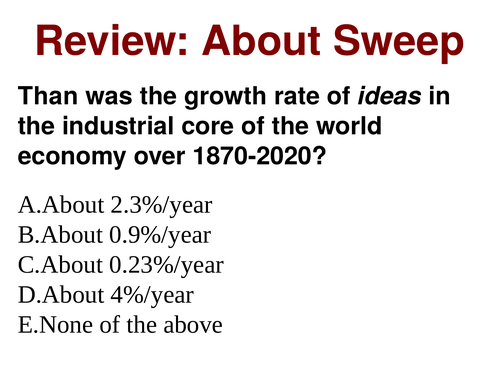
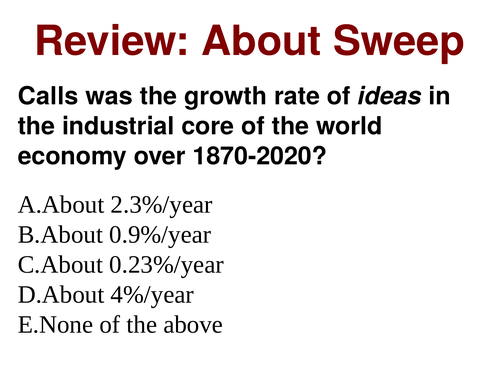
Than: Than -> Calls (48, 96)
